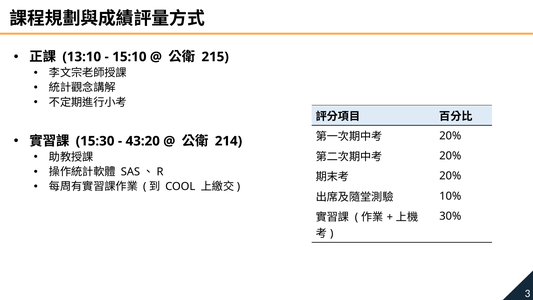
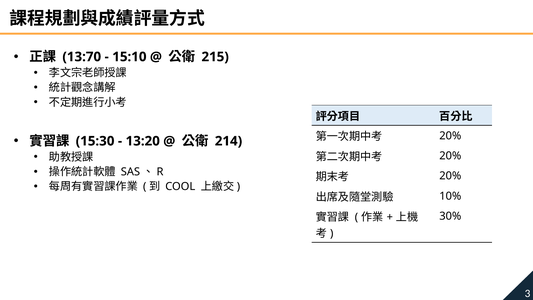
13:10: 13:10 -> 13:70 (82, 57)
43:20: 43:20 -> 13:20 (143, 141)
